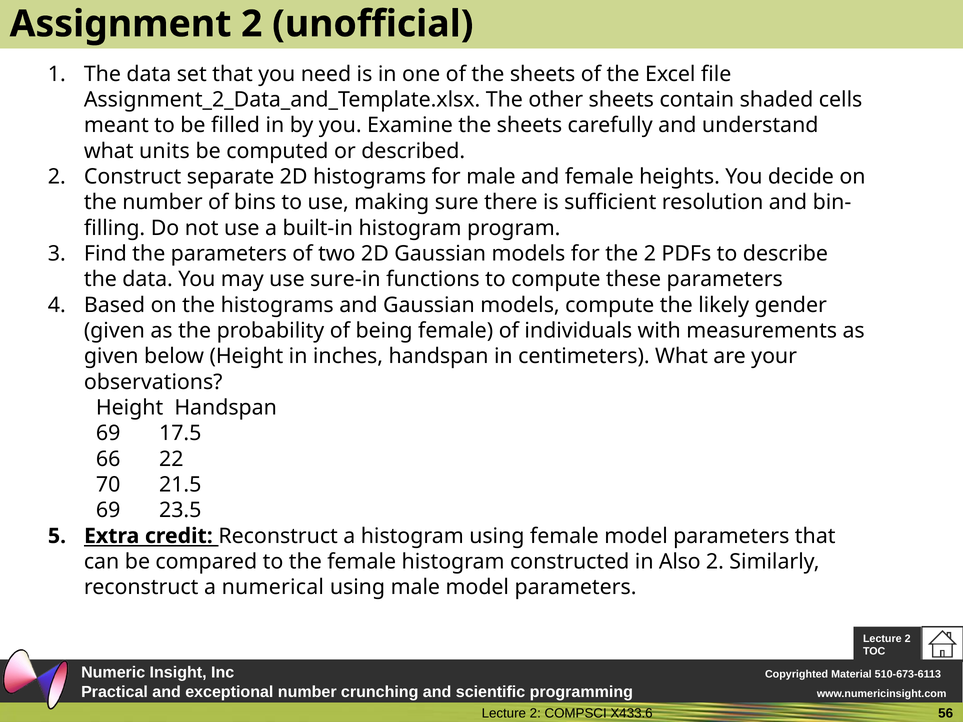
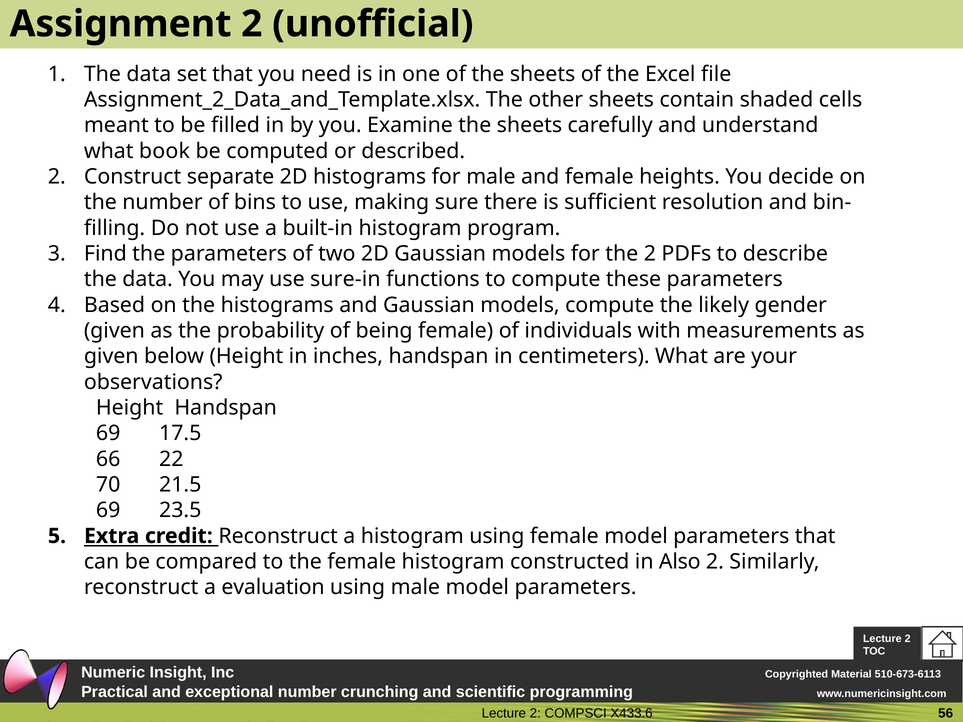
units: units -> book (164, 151)
numerical: numerical -> evaluation (273, 588)
